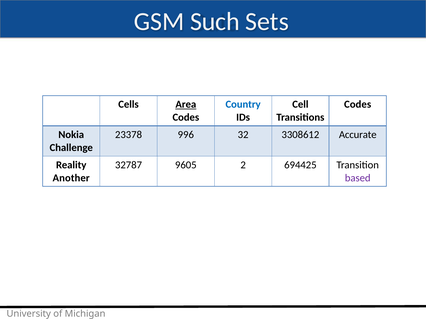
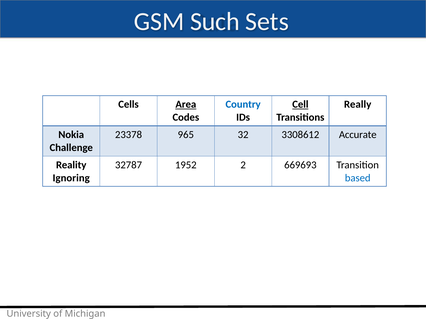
Cell underline: none -> present (300, 105)
Codes: Codes -> Really (358, 105)
996: 996 -> 965 (186, 135)
9605: 9605 -> 1952 (186, 165)
694425: 694425 -> 669693 (300, 165)
Another: Another -> Ignoring (71, 178)
based colour: purple -> blue (358, 178)
